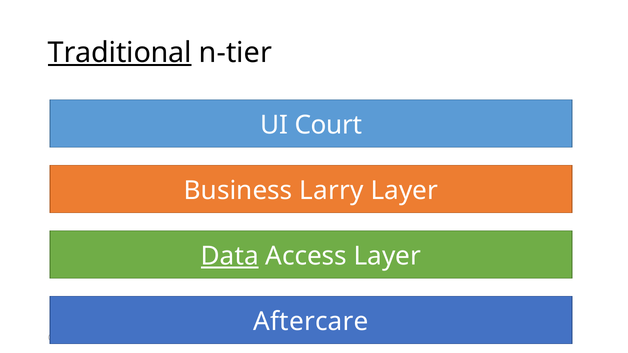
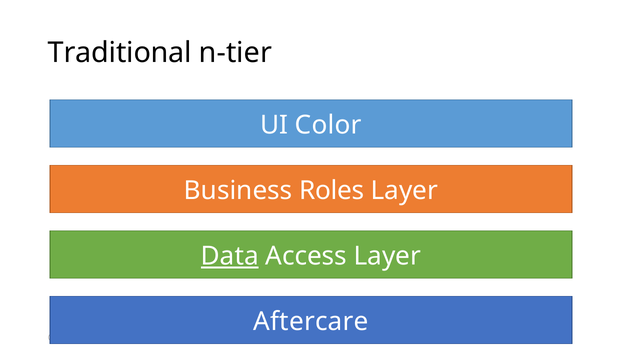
Traditional underline: present -> none (120, 53)
Court: Court -> Color (328, 125)
Larry: Larry -> Roles (332, 191)
